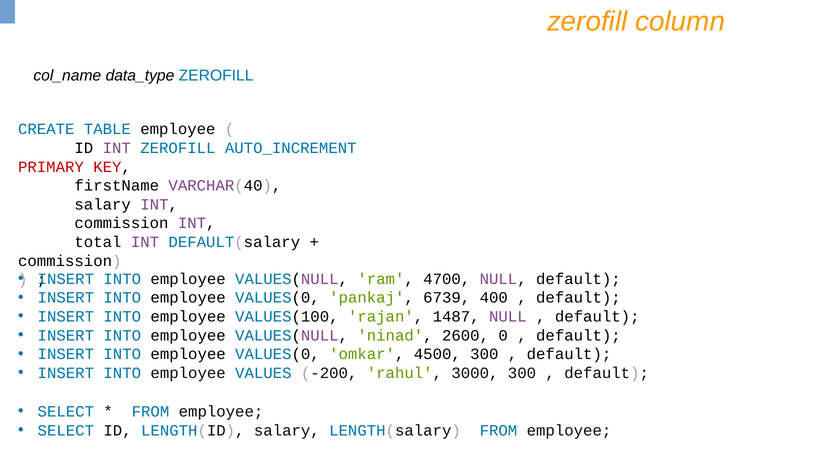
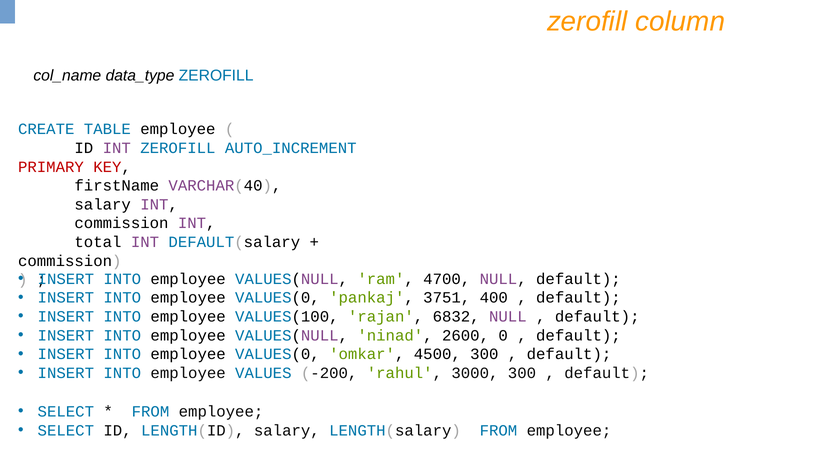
6739: 6739 -> 3751 (447, 298)
1487: 1487 -> 6832 (456, 317)
